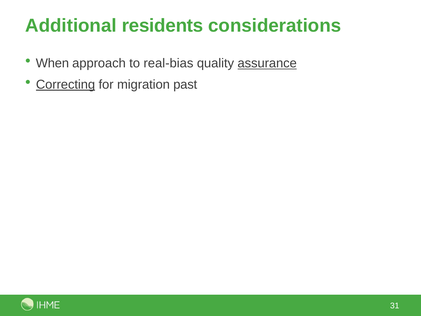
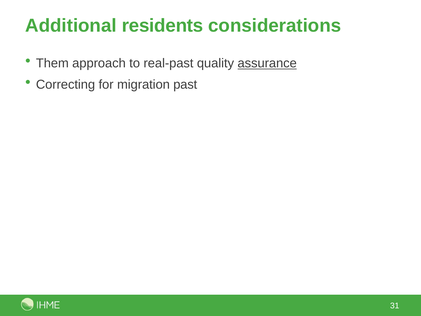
When: When -> Them (52, 63)
real-bias: real-bias -> real-past (169, 63)
Correcting underline: present -> none (66, 85)
